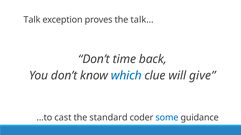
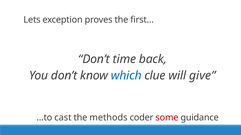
Talk: Talk -> Lets (32, 20)
talk…: talk… -> first… (142, 20)
standard: standard -> methods (108, 118)
some colour: blue -> red (167, 118)
